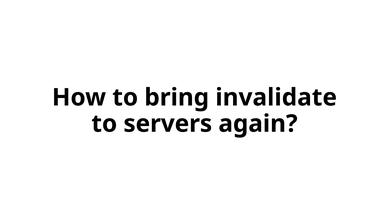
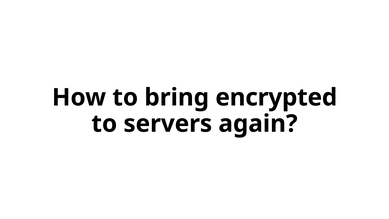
invalidate: invalidate -> encrypted (276, 97)
